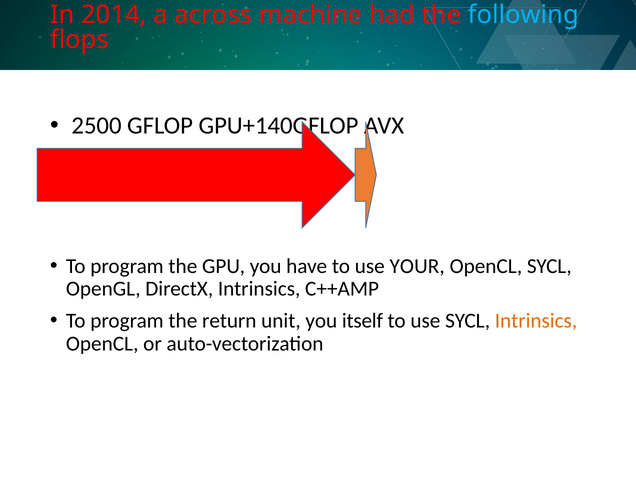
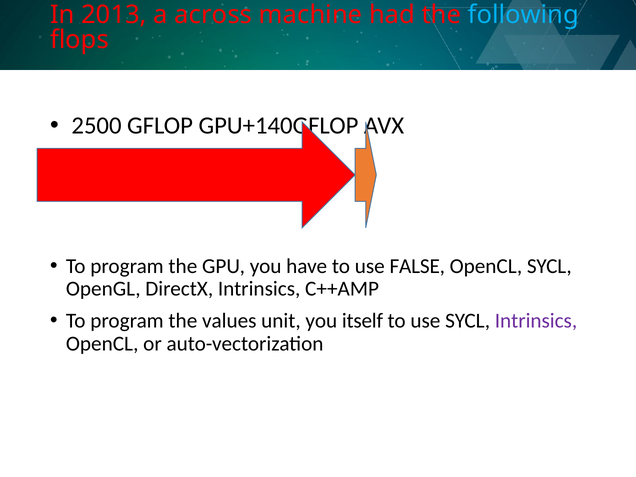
2014: 2014 -> 2013 (114, 15)
YOUR: YOUR -> FALSE (417, 266)
return: return -> values (229, 321)
Intrinsics colour: orange -> purple (536, 321)
